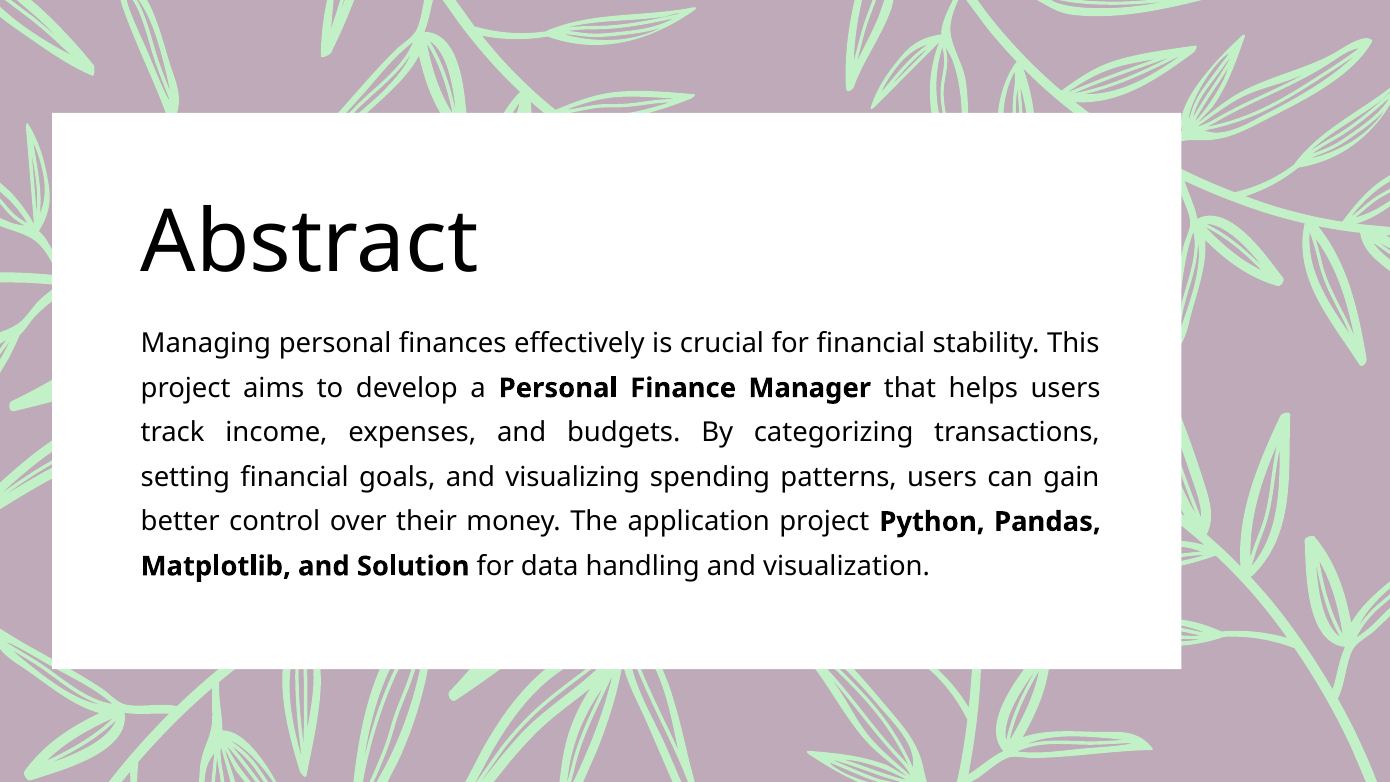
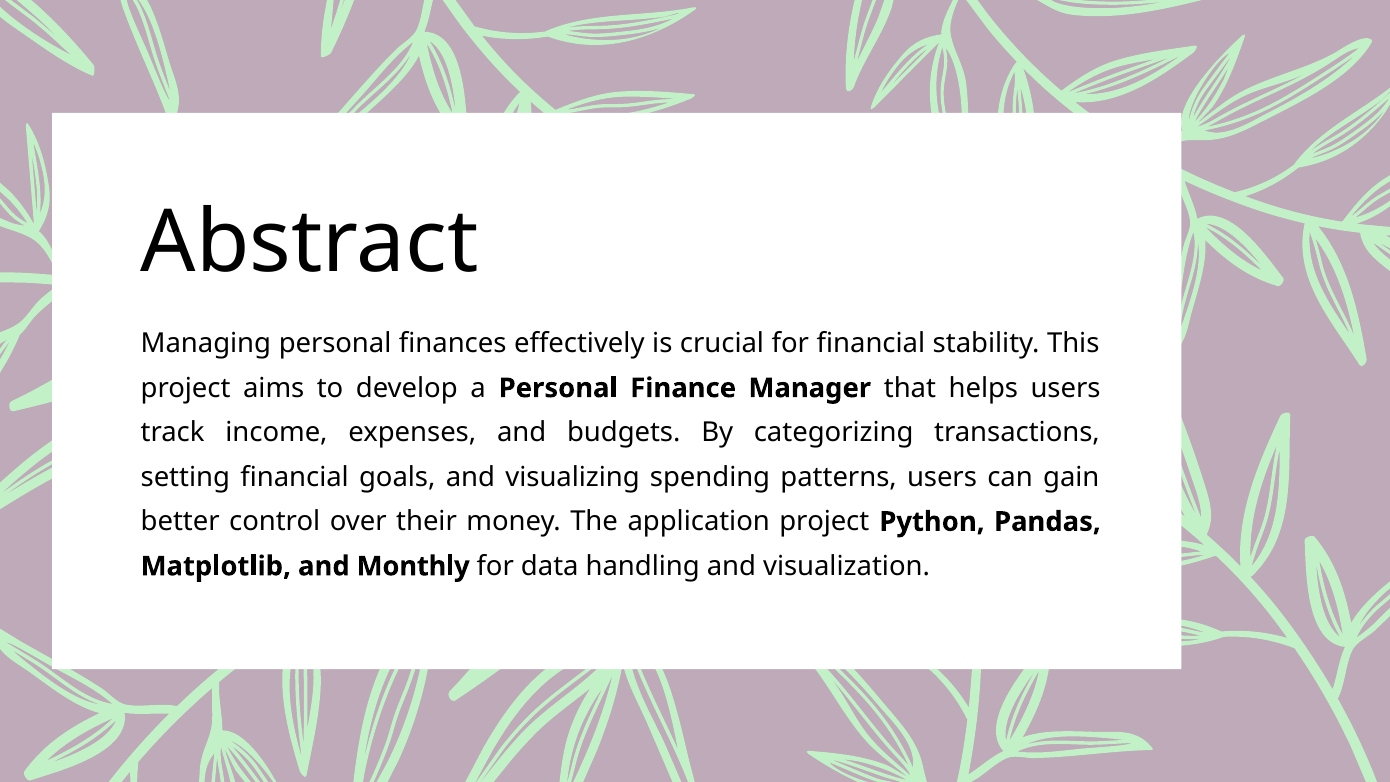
Solution: Solution -> Monthly (413, 566)
